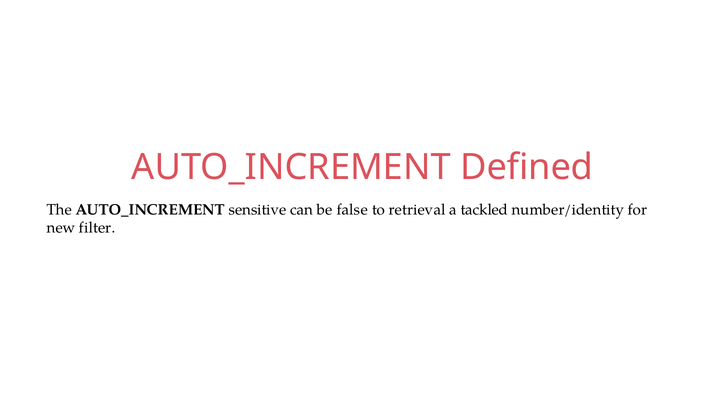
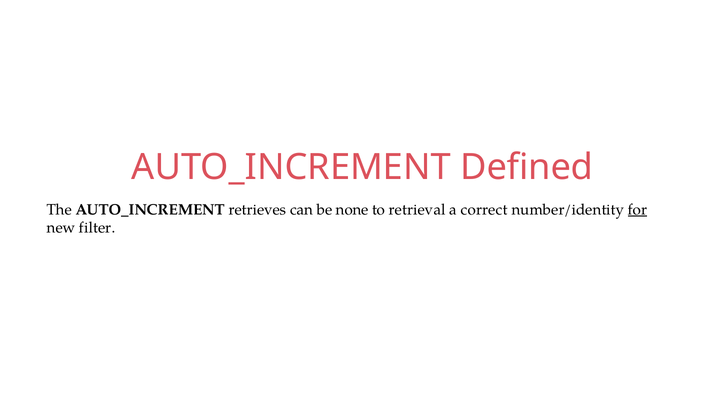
sensitive: sensitive -> retrieves (258, 209)
false: false -> none (352, 209)
tackled: tackled -> correct (484, 209)
for underline: none -> present (637, 209)
